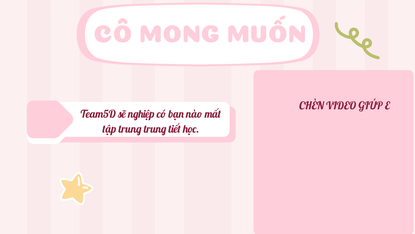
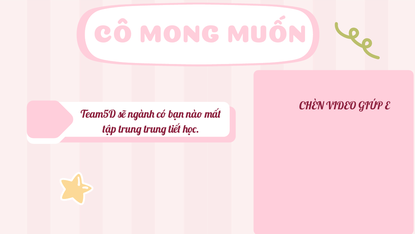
nghiệp: nghiệp -> ngành (141, 114)
